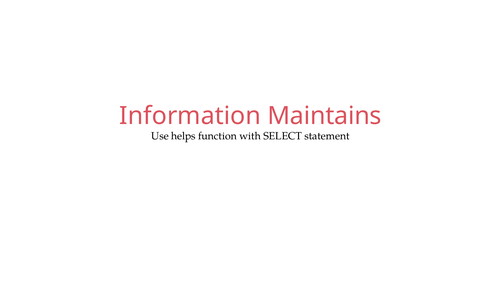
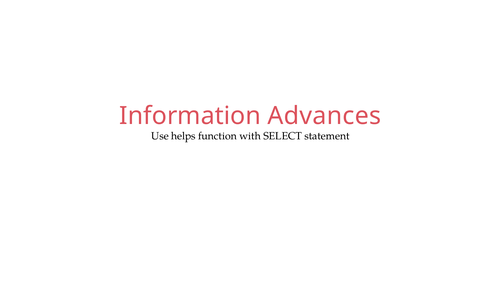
Maintains: Maintains -> Advances (324, 116)
